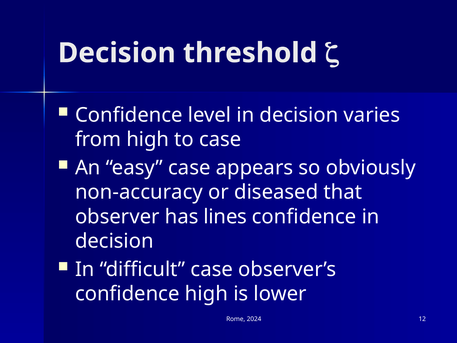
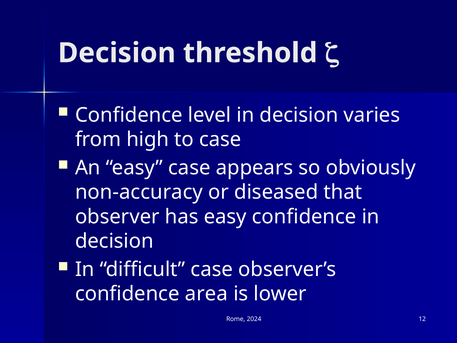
has lines: lines -> easy (225, 216)
confidence high: high -> area (206, 294)
